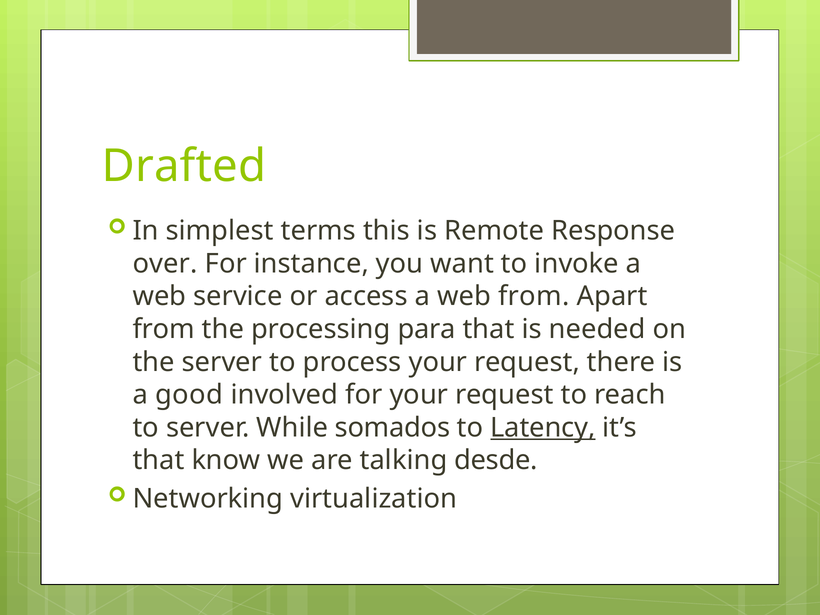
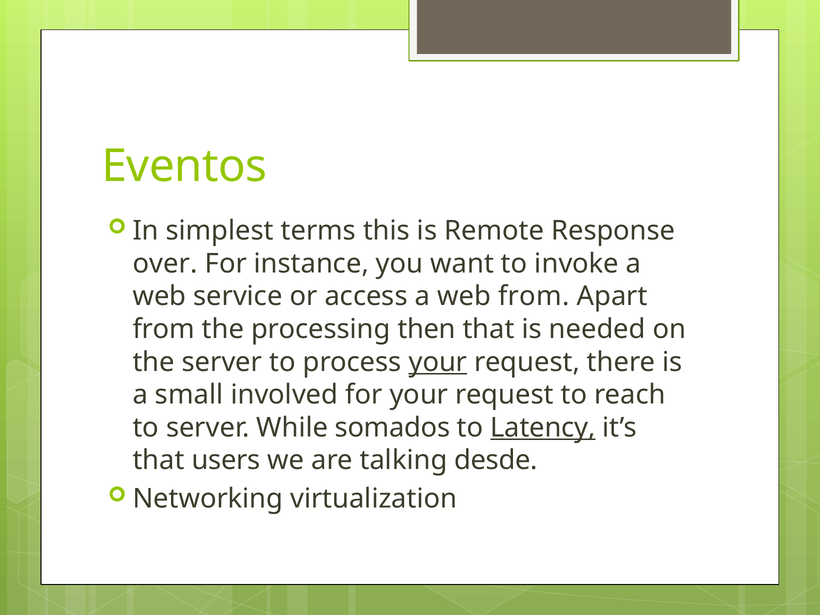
Drafted: Drafted -> Eventos (184, 166)
para: para -> then (427, 329)
your underline: none -> present (438, 362)
good: good -> small (189, 395)
know: know -> users (226, 460)
